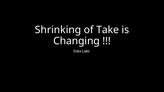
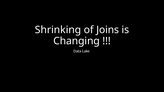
Take: Take -> Joins (108, 30)
